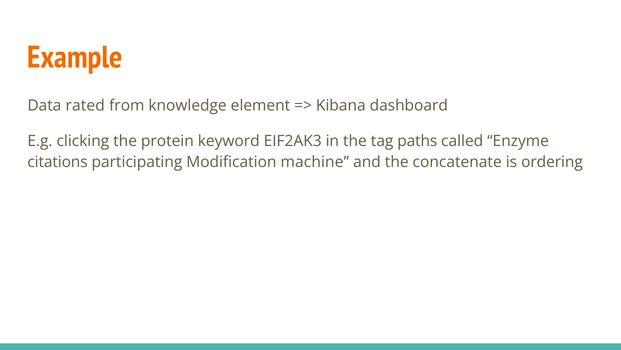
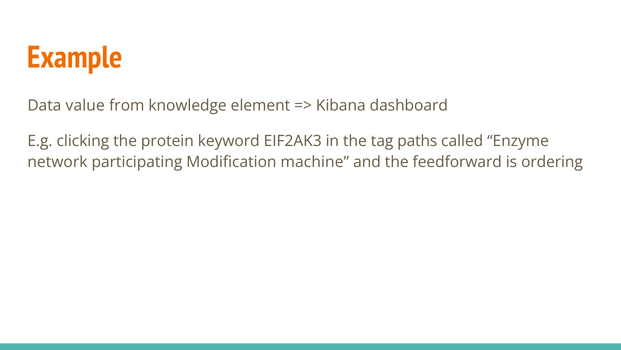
rated: rated -> value (85, 105)
citations: citations -> network (57, 162)
concatenate: concatenate -> feedforward (457, 162)
